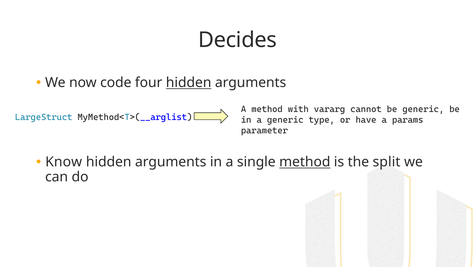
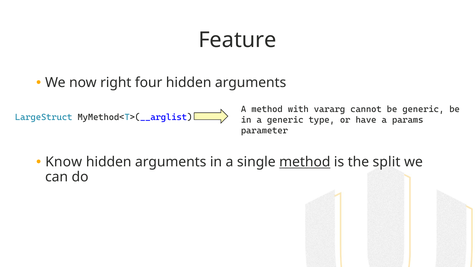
Decides: Decides -> Feature (237, 40)
code: code -> right (116, 83)
hidden underline: present -> none (189, 83)
